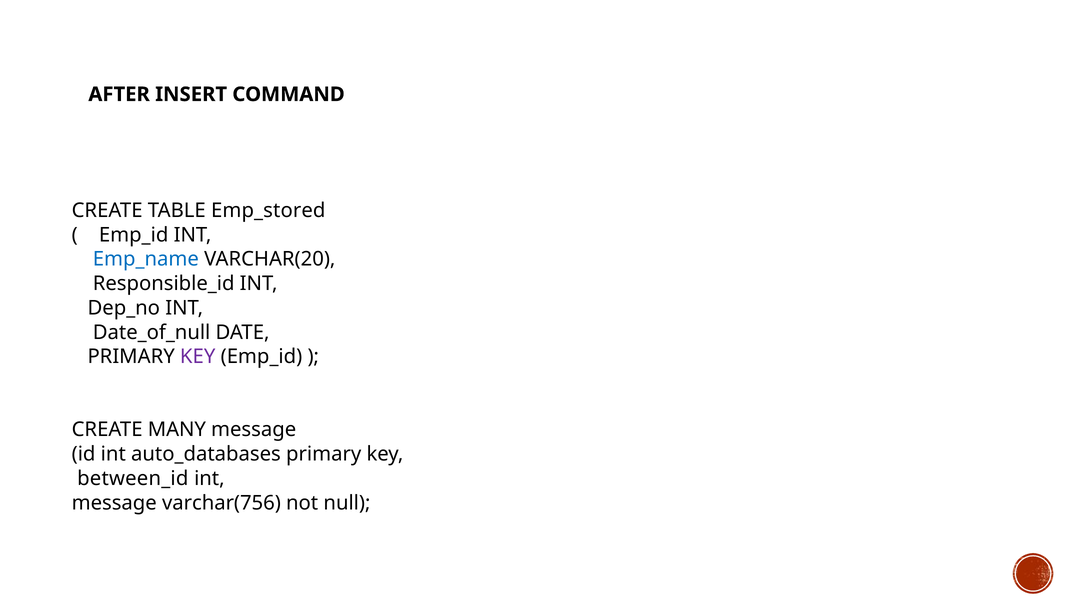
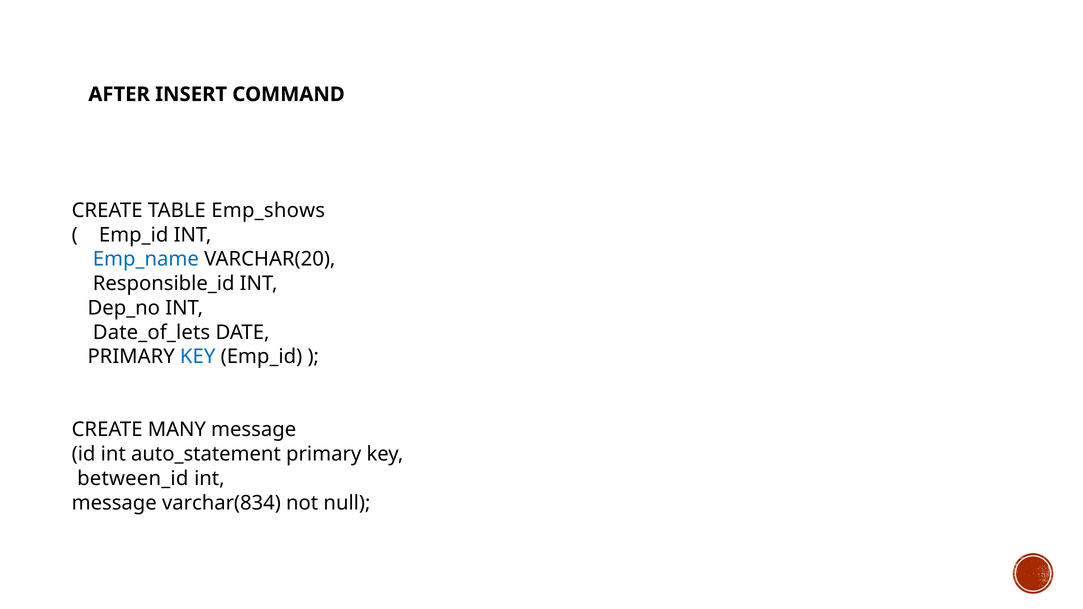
Emp_stored: Emp_stored -> Emp_shows (268, 211)
Date_of_null: Date_of_null -> Date_of_lets (152, 332)
KEY colour: purple -> blue (198, 357)
auto_databases: auto_databases -> auto_statement (206, 454)
varchar(756: varchar(756 -> varchar(834 (221, 503)
